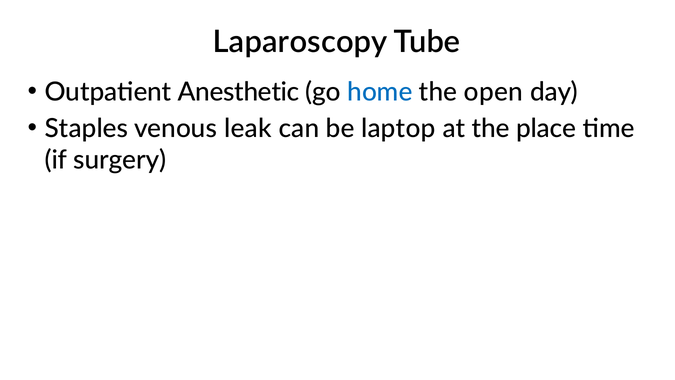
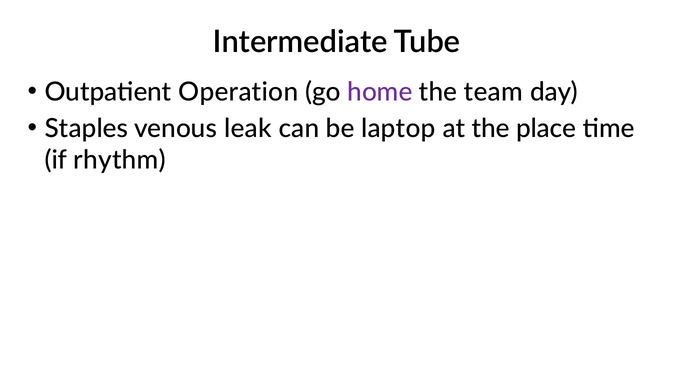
Laparoscopy: Laparoscopy -> Intermediate (300, 42)
Anesthetic: Anesthetic -> Operation (238, 92)
home colour: blue -> purple (380, 92)
open: open -> team (493, 92)
surgery: surgery -> rhythm (120, 160)
